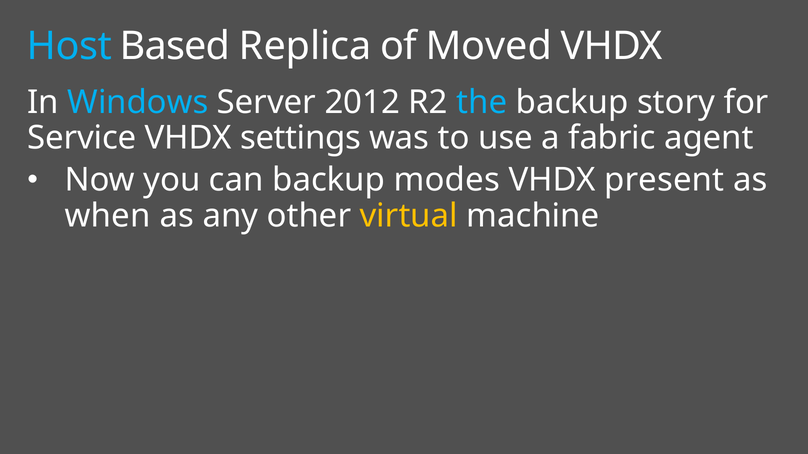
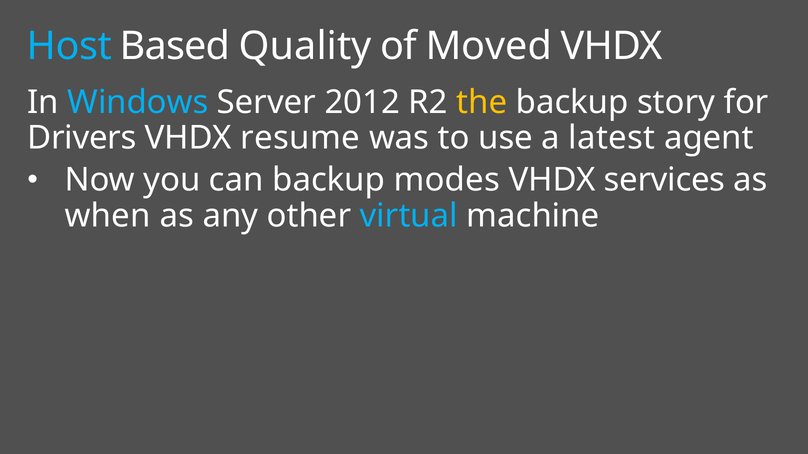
Replica: Replica -> Quality (305, 46)
the colour: light blue -> yellow (482, 102)
Service: Service -> Drivers (82, 138)
settings: settings -> resume (300, 138)
fabric: fabric -> latest (612, 138)
present: present -> services (665, 180)
virtual colour: yellow -> light blue (409, 216)
